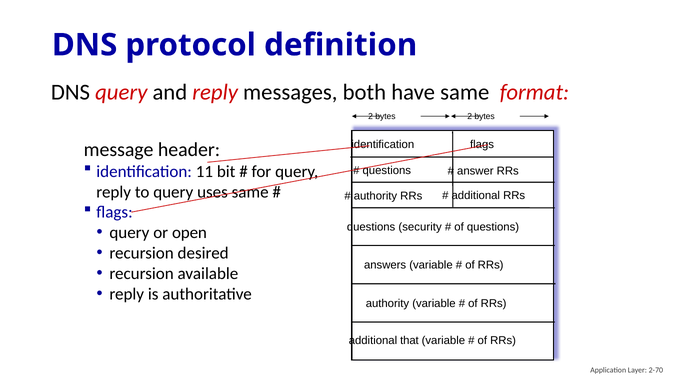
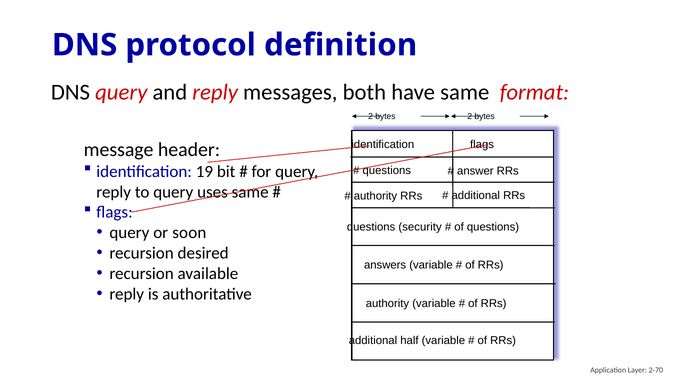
11: 11 -> 19 (204, 172)
open: open -> soon (189, 233)
that: that -> half (409, 341)
